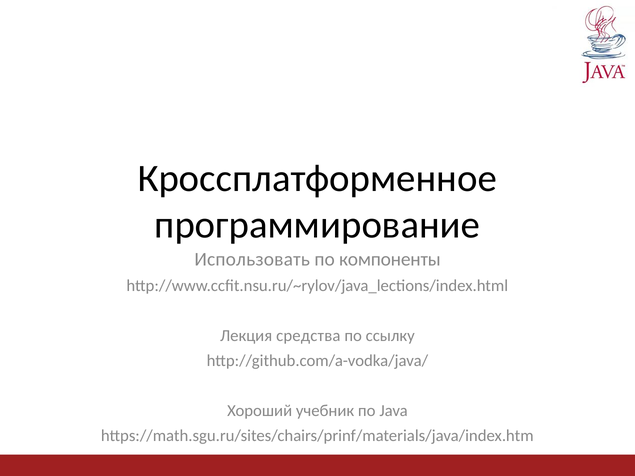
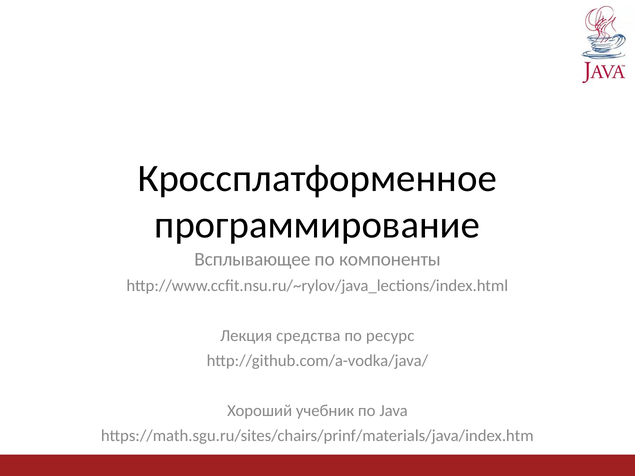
Использовать: Использовать -> Всплывающее (252, 259)
ссылку: ссылку -> ресурс (390, 336)
